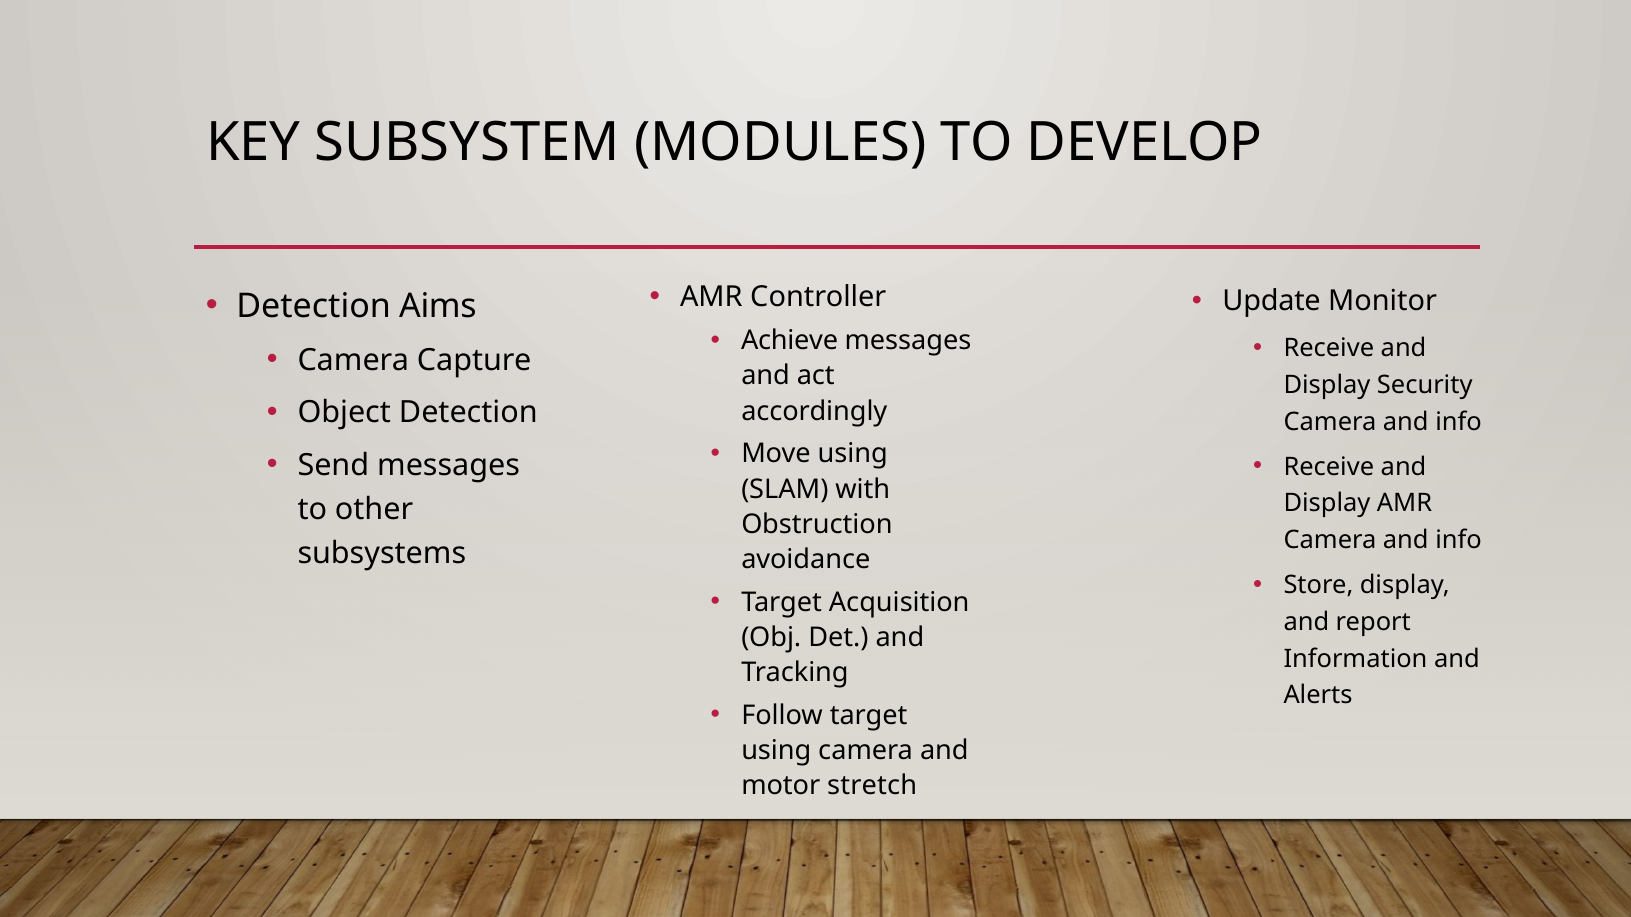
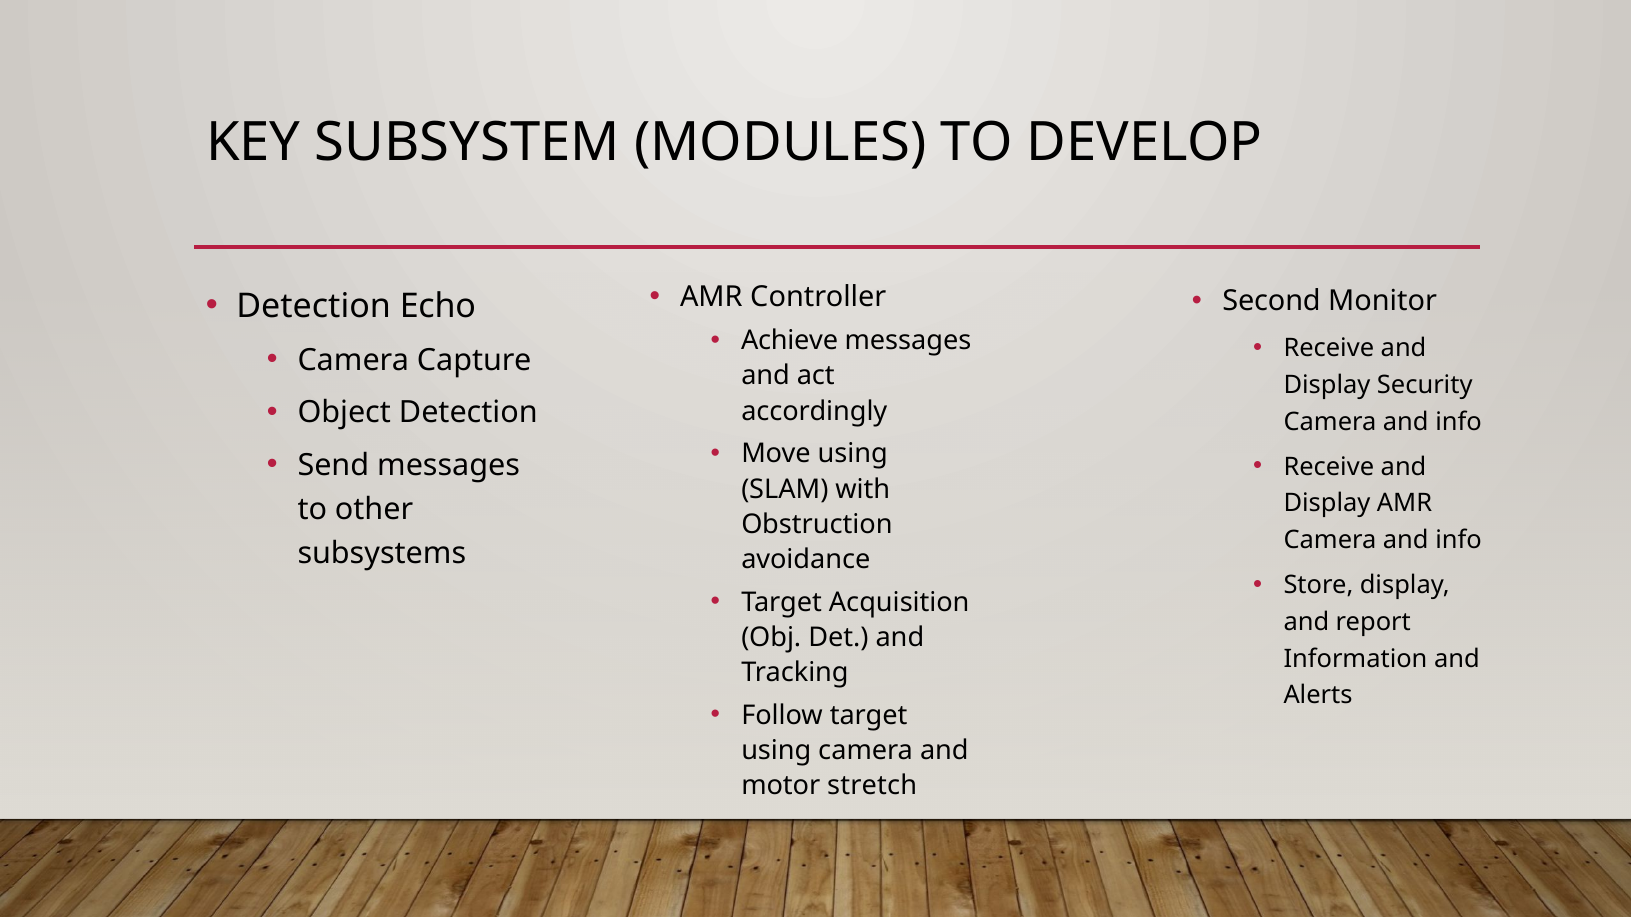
Update: Update -> Second (1272, 301)
Aims: Aims -> Echo (438, 306)
